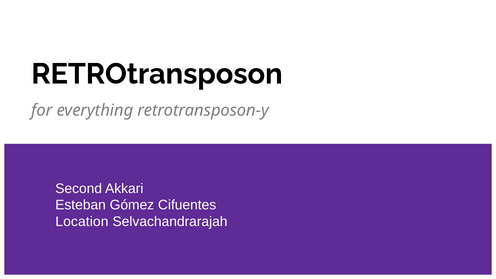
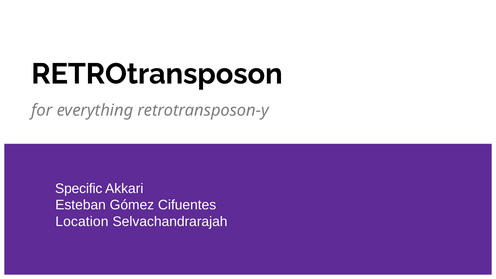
Second: Second -> Specific (79, 189)
